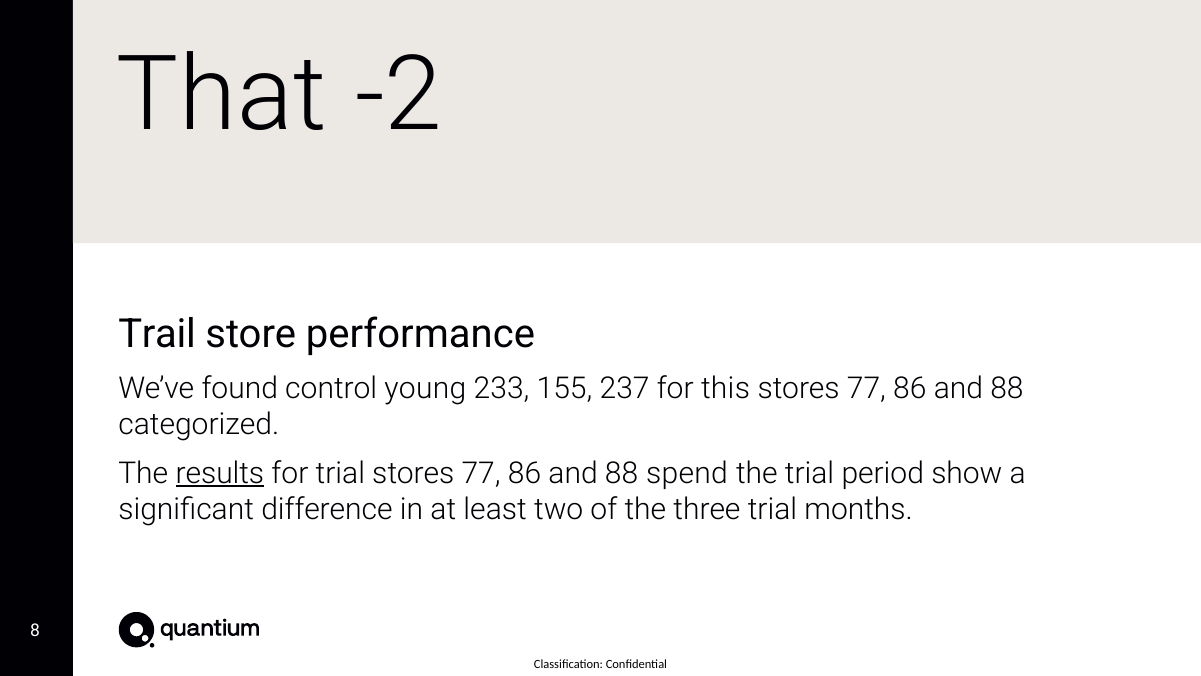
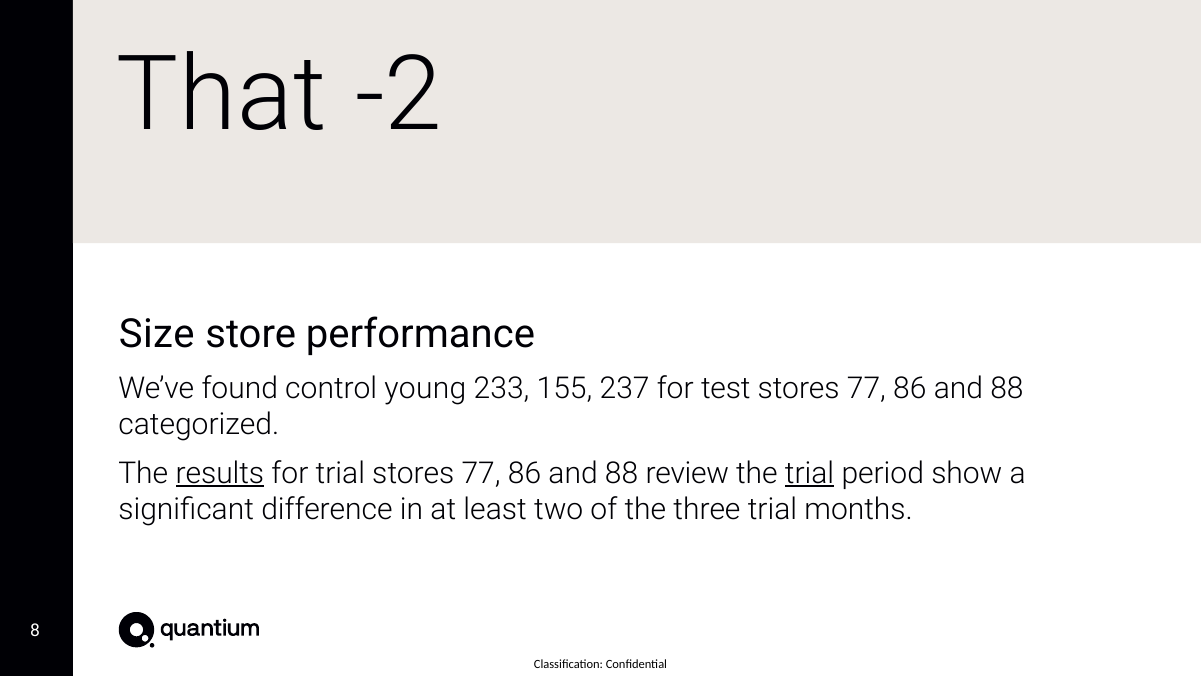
Trail: Trail -> Size (157, 334)
this: this -> test (726, 388)
spend: spend -> review (687, 473)
trial underline: none -> present (810, 473)
